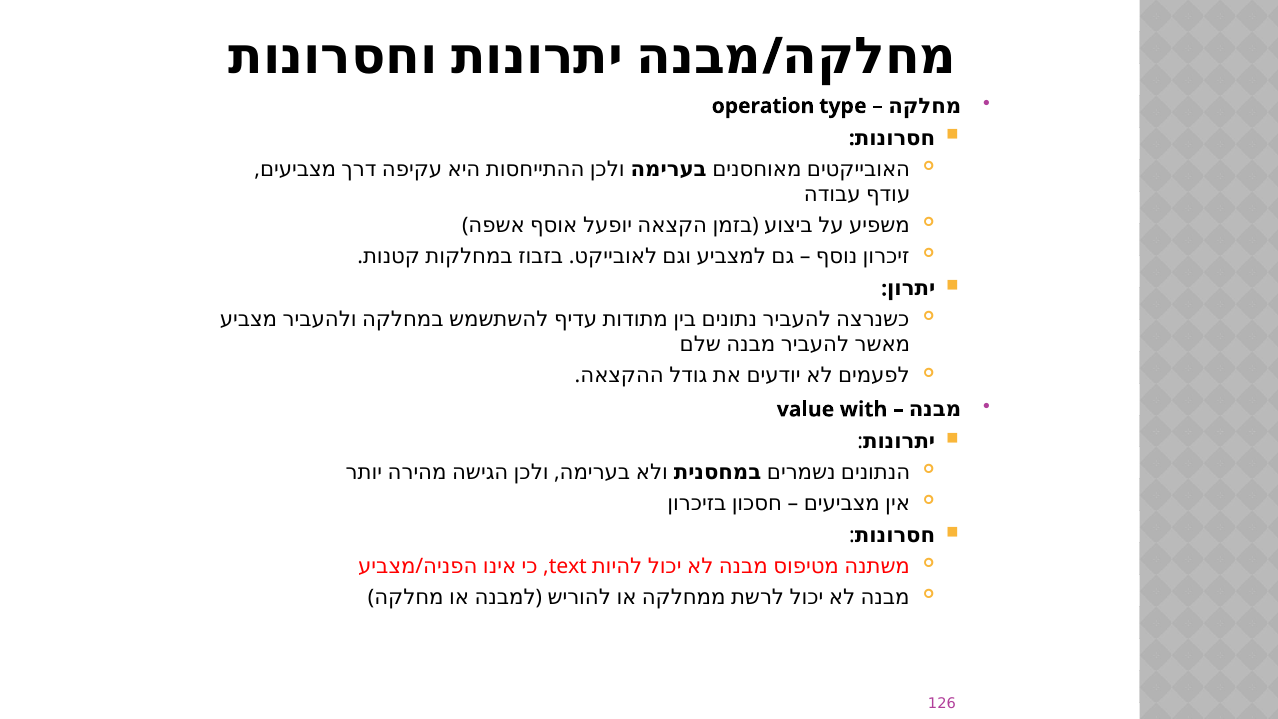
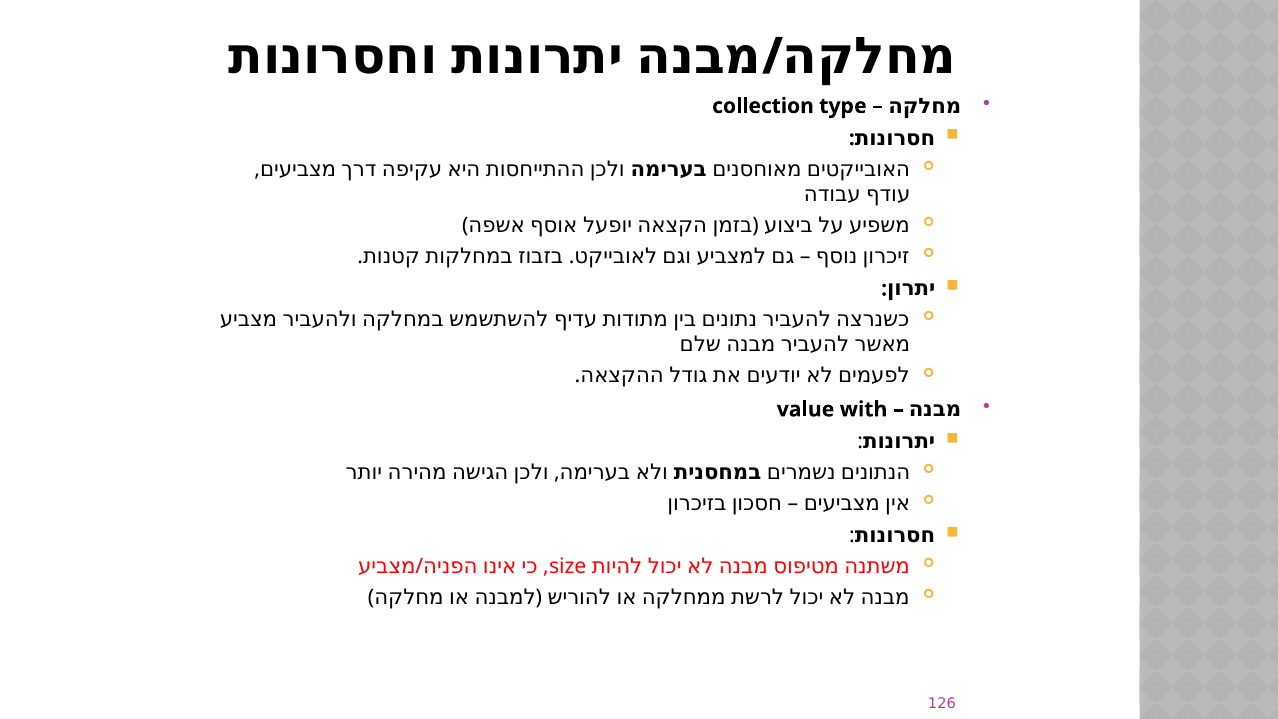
operation: operation -> collection (763, 106)
text: text -> size (568, 566)
